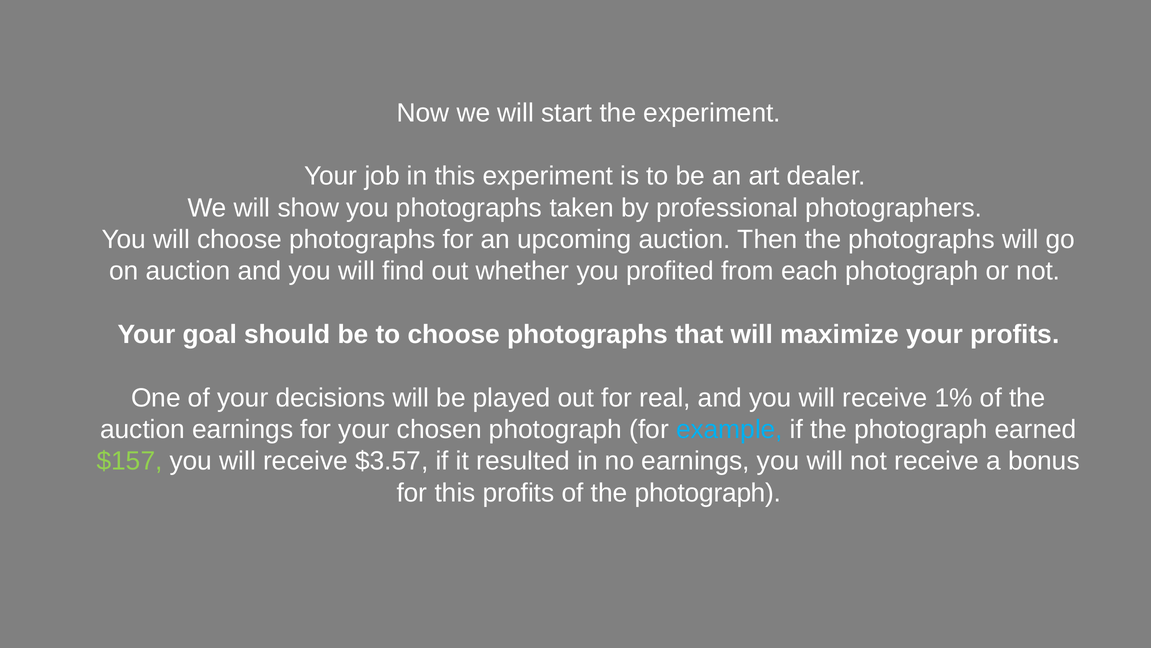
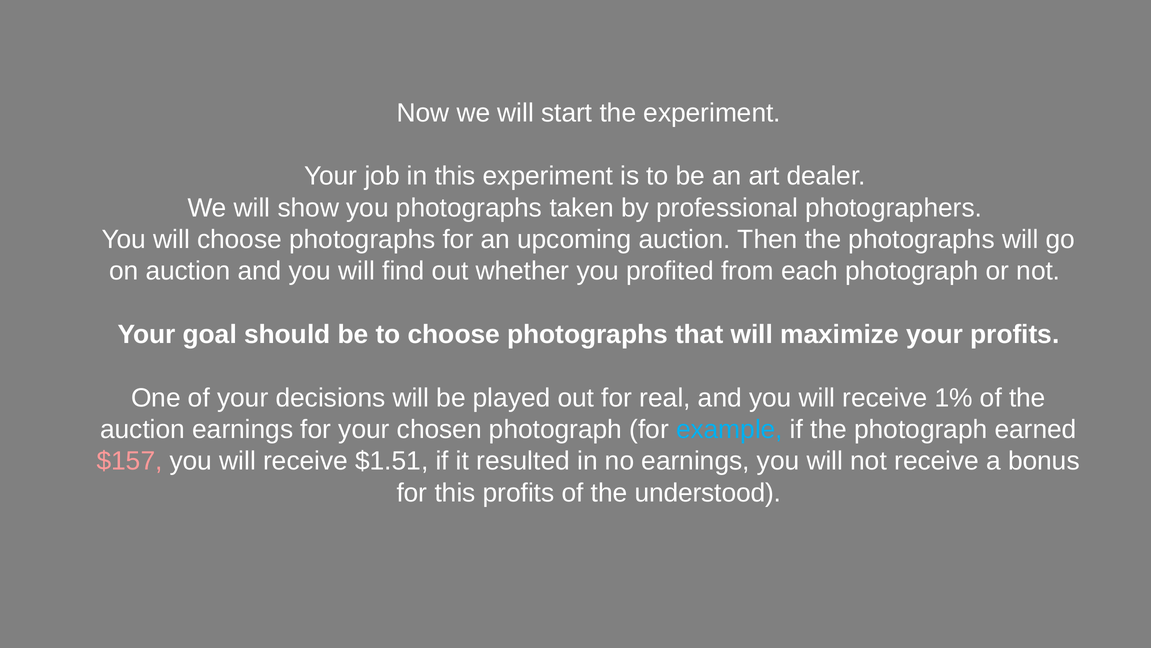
$157 colour: light green -> pink (130, 461)
$3.57: $3.57 -> $1.51 (392, 461)
of the photograph: photograph -> understood (708, 492)
